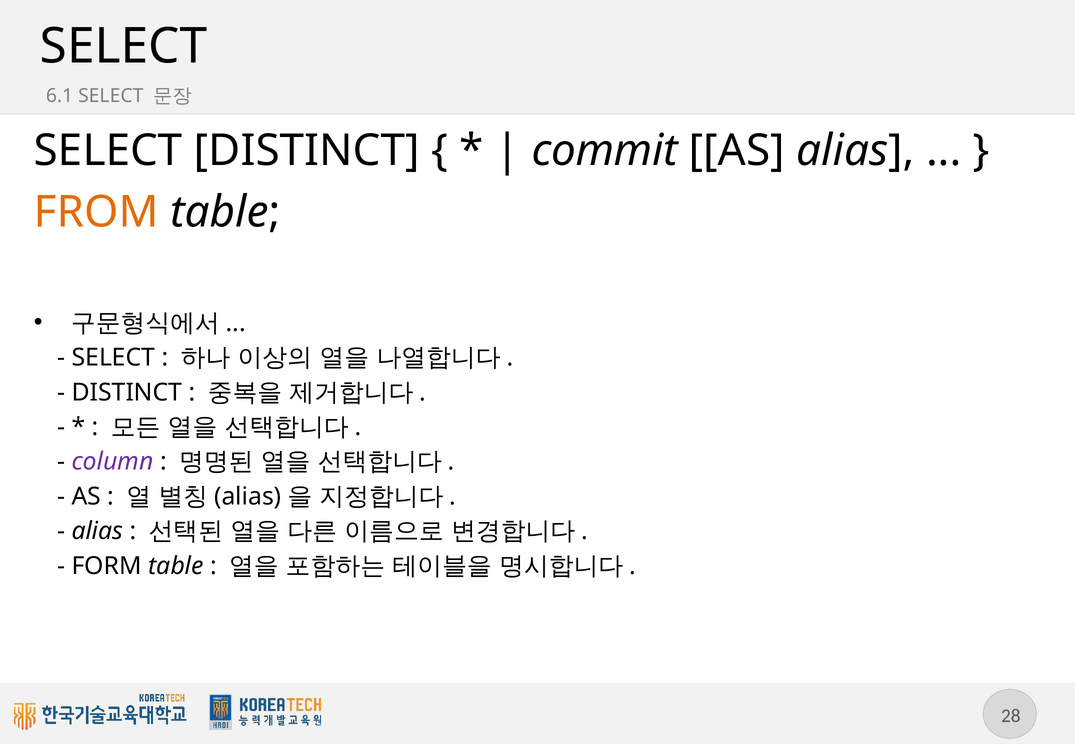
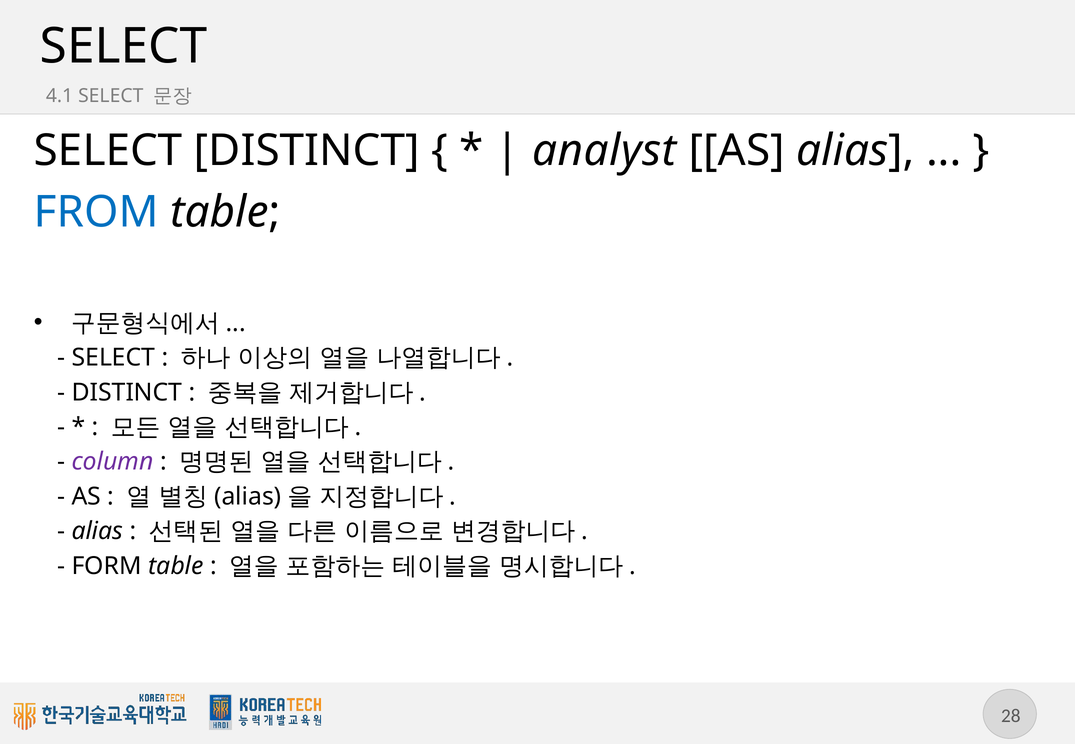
6.1: 6.1 -> 4.1 (60, 96)
commit: commit -> analyst (604, 151)
FROM colour: orange -> blue (96, 212)
